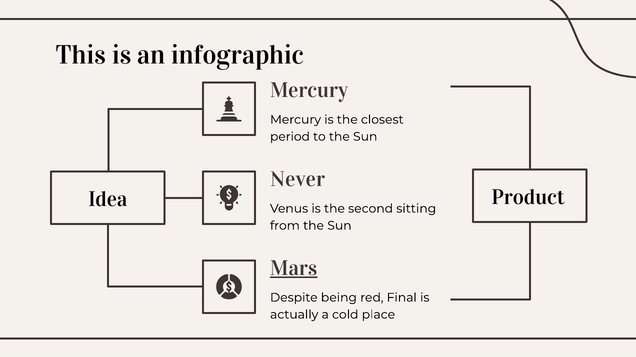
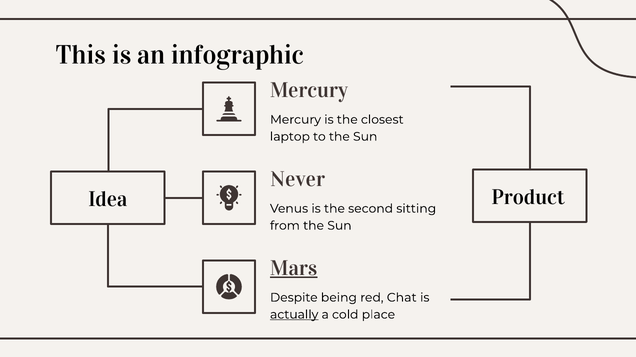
period: period -> laptop (290, 137)
Final: Final -> Chat (402, 298)
actually underline: none -> present (294, 315)
